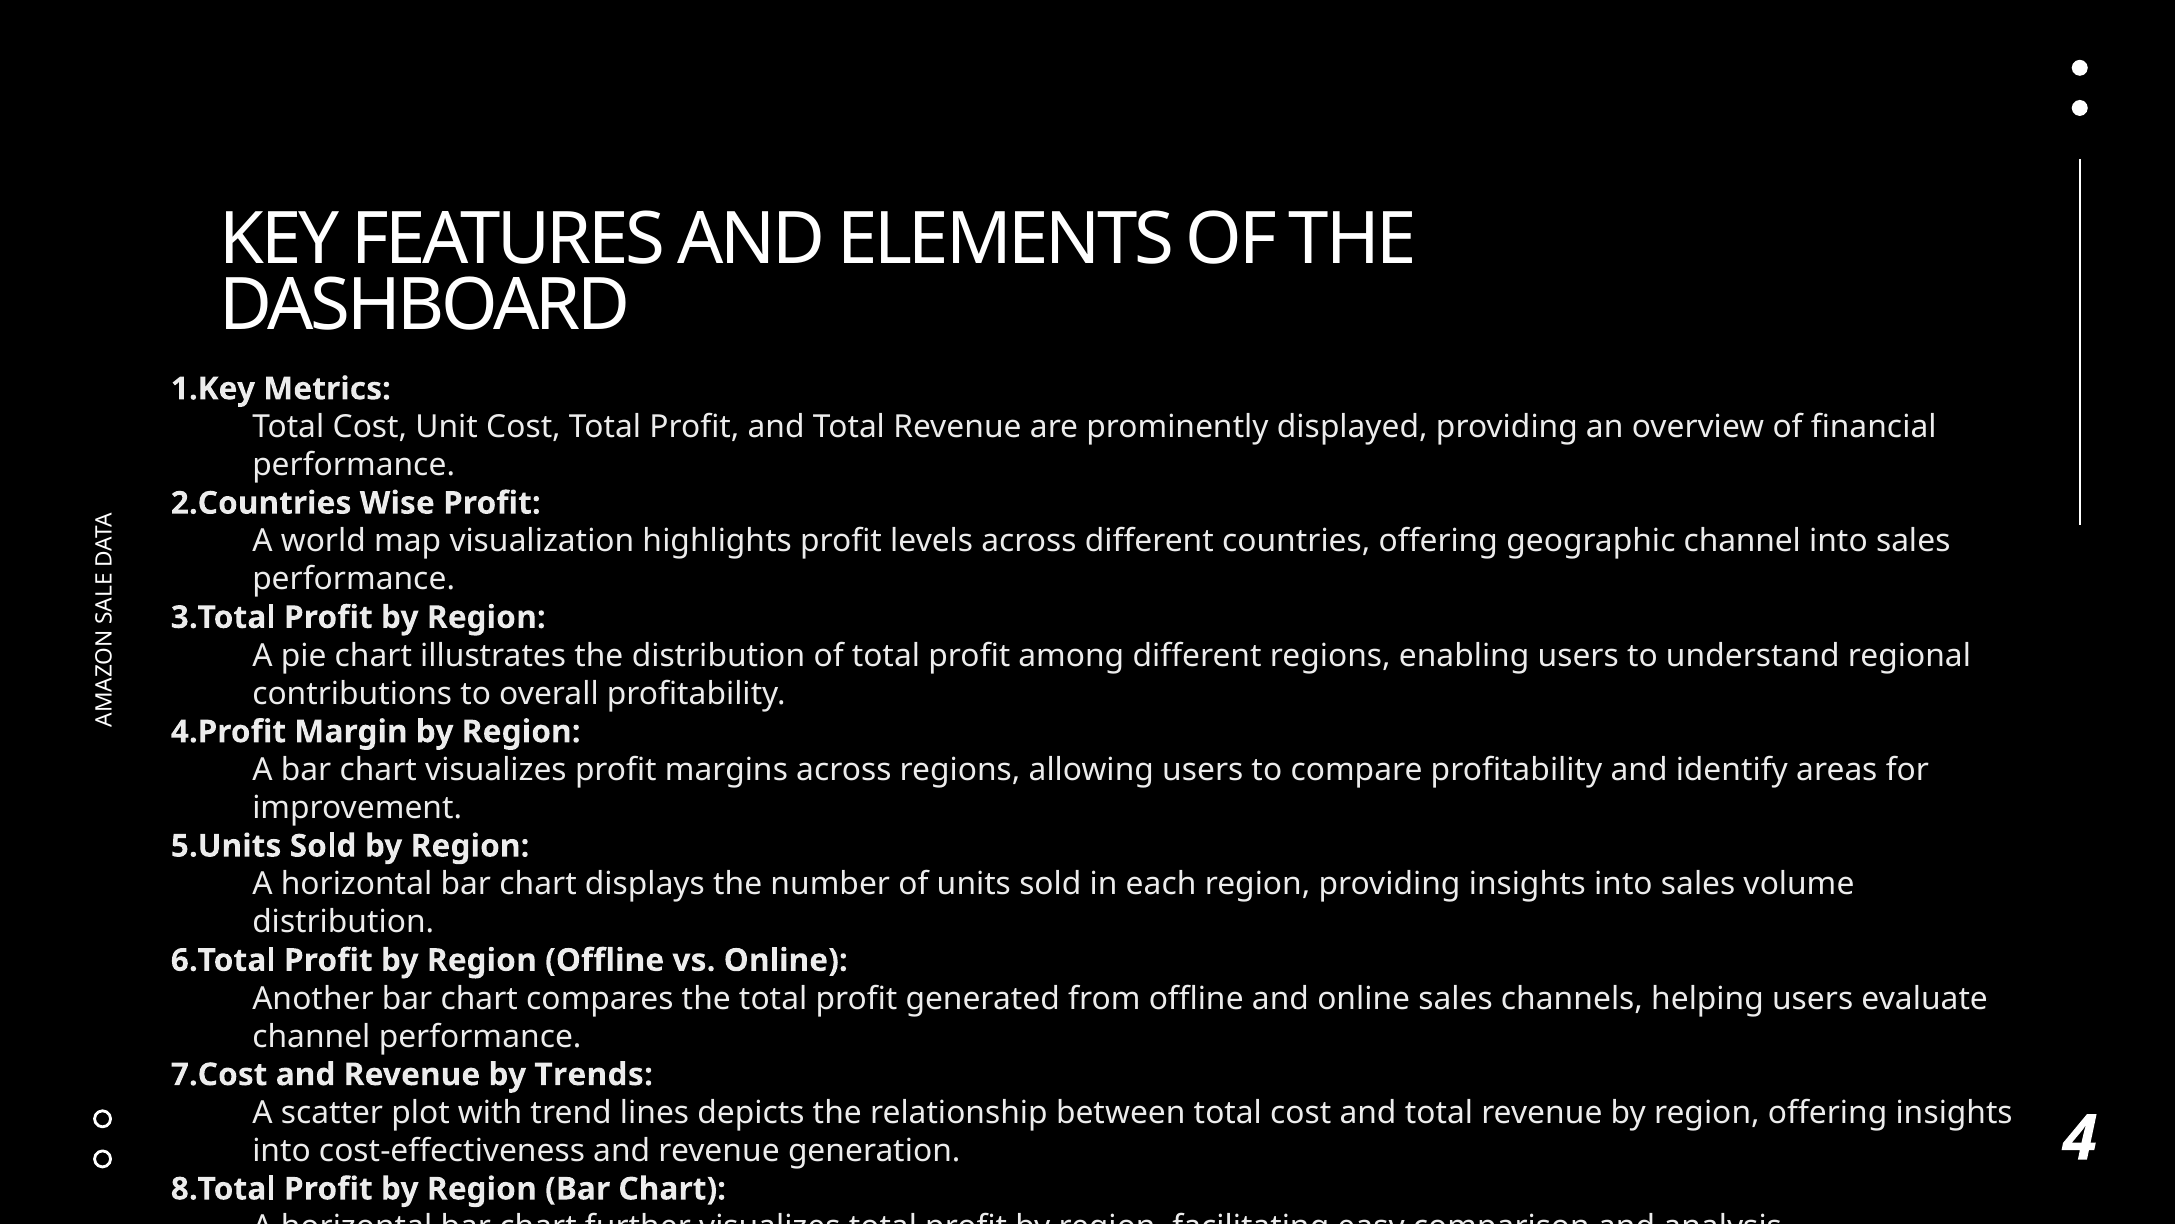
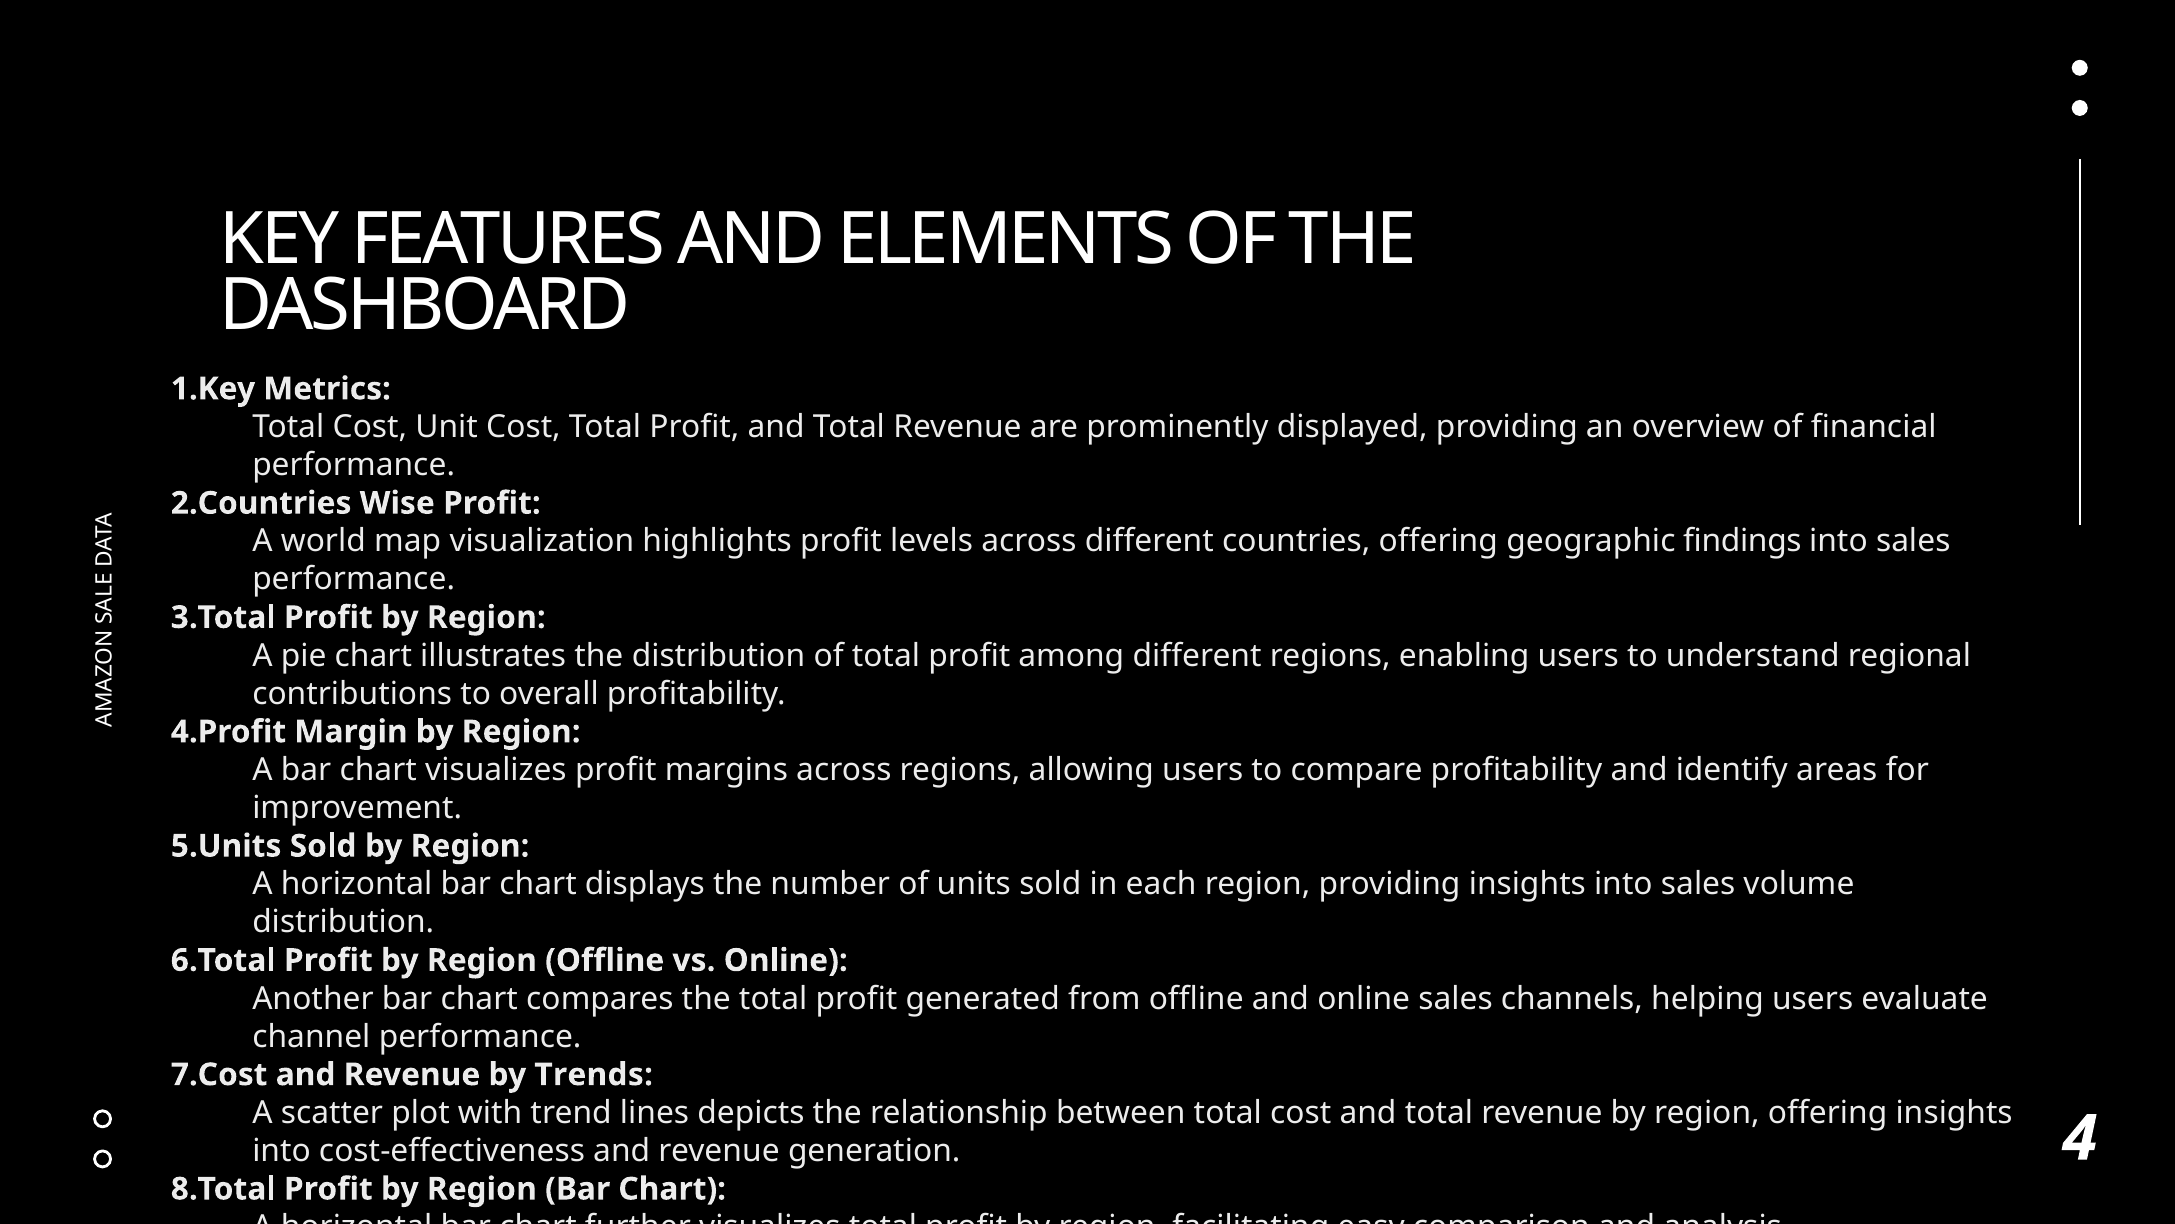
geographic channel: channel -> findings (1742, 541)
